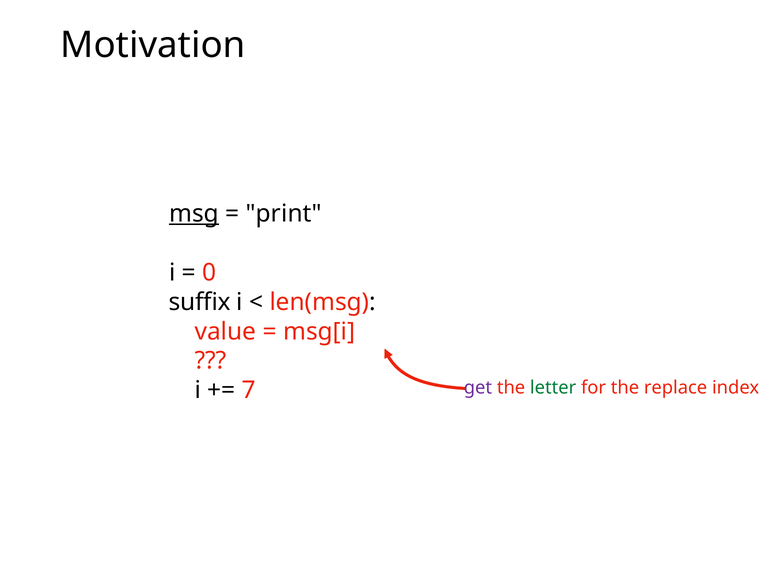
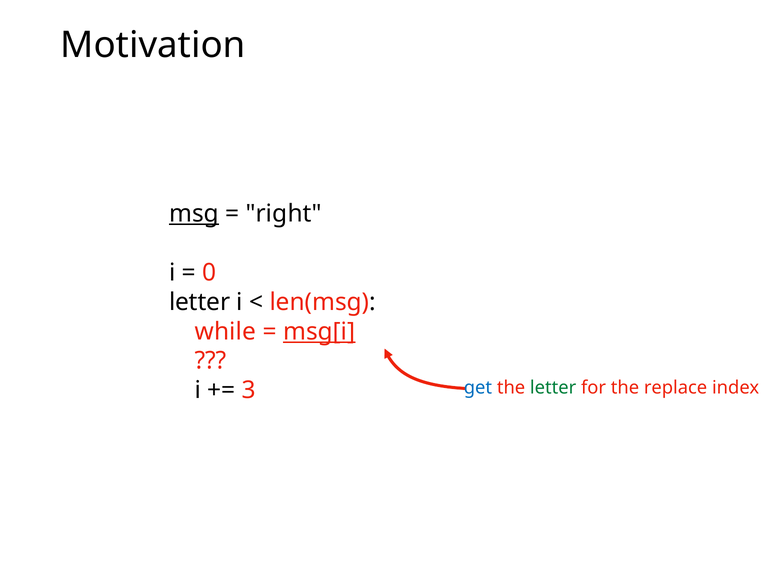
print: print -> right (284, 214)
suffix: suffix -> letter (200, 302)
value: value -> while (225, 331)
msg[i underline: none -> present (319, 331)
get colour: purple -> blue (478, 388)
7: 7 -> 3 (249, 390)
